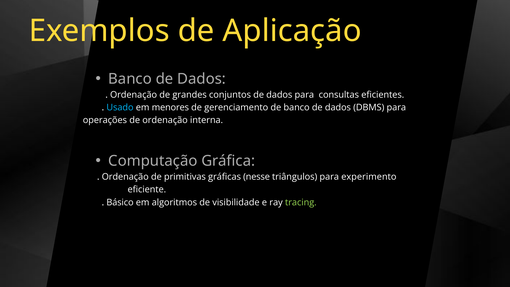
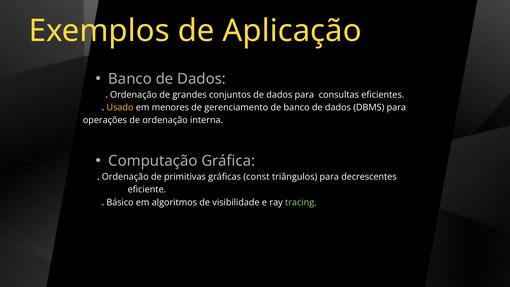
Usado colour: light blue -> yellow (120, 107)
nesse: nesse -> const (256, 177)
experimento: experimento -> decrescentes (369, 177)
